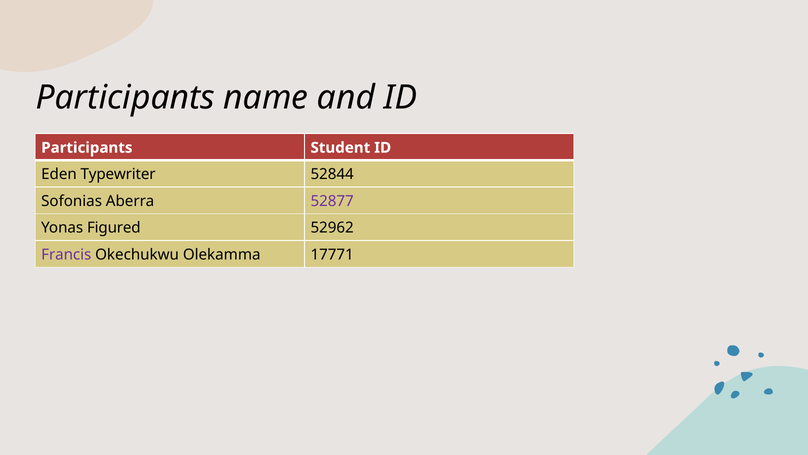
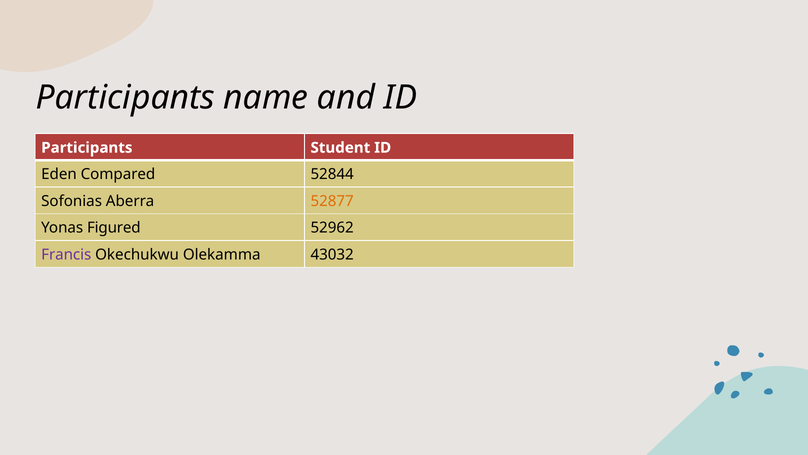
Typewriter: Typewriter -> Compared (118, 174)
52877 colour: purple -> orange (332, 201)
17771: 17771 -> 43032 (332, 254)
